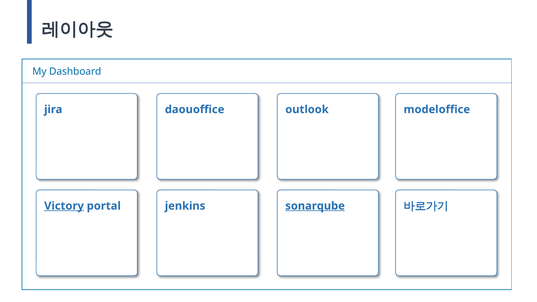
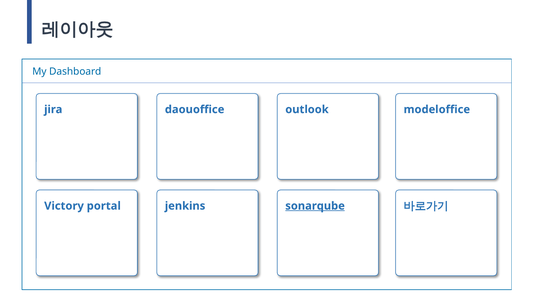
Victory underline: present -> none (64, 206)
